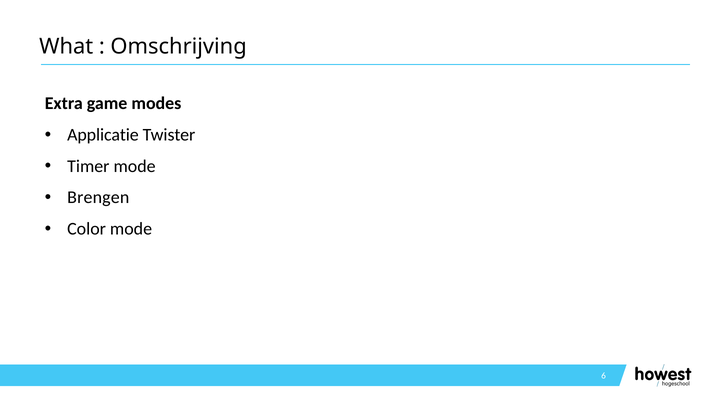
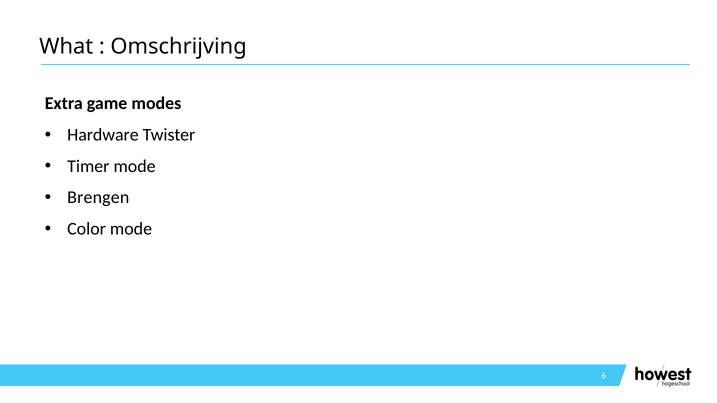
Applicatie: Applicatie -> Hardware (103, 135)
